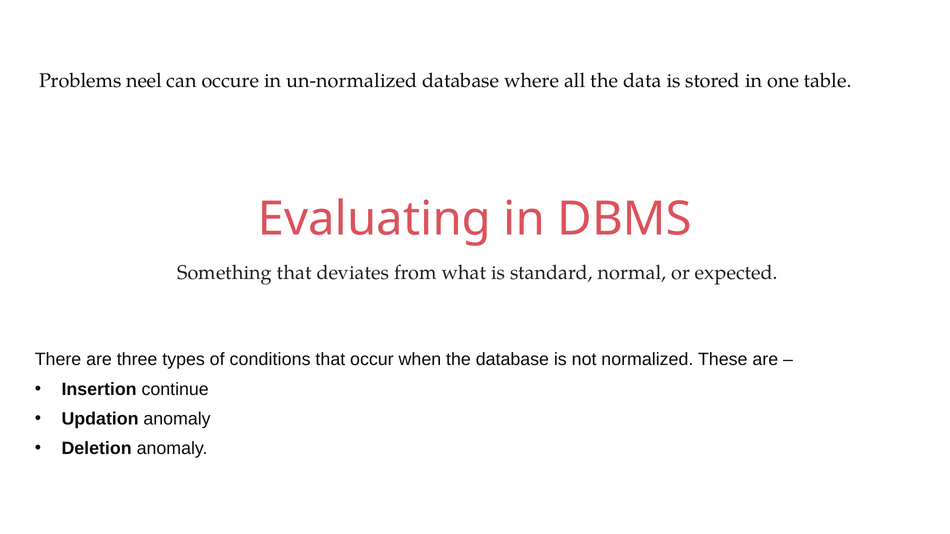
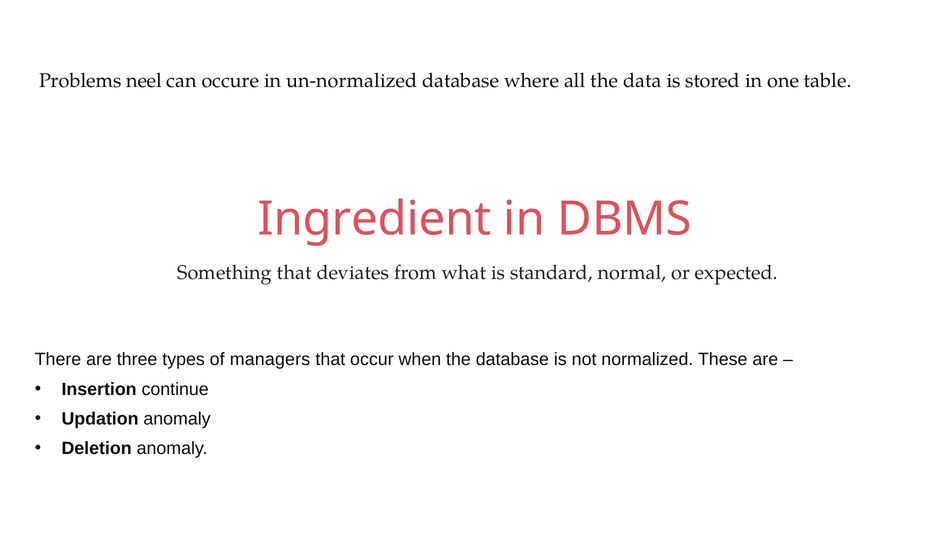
Evaluating: Evaluating -> Ingredient (375, 219)
conditions: conditions -> managers (270, 360)
